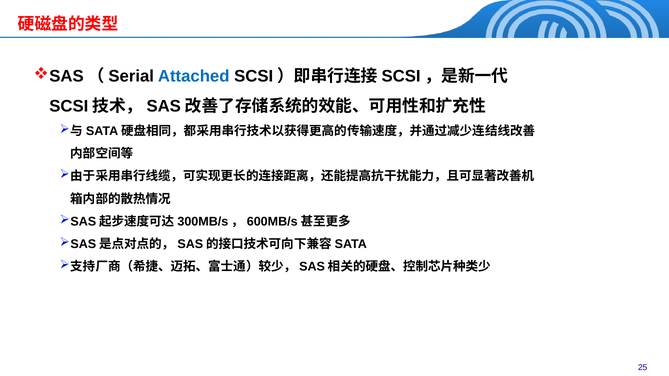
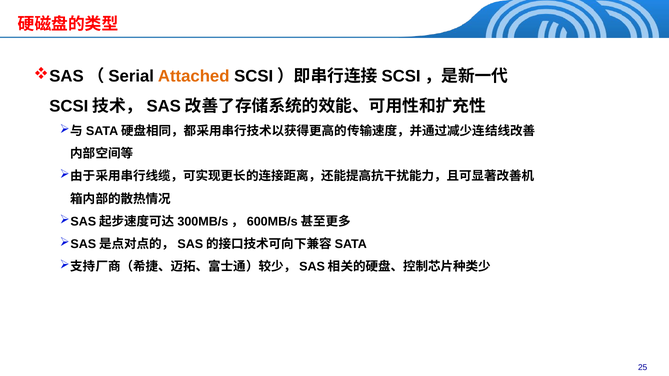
Attached colour: blue -> orange (194, 76)
